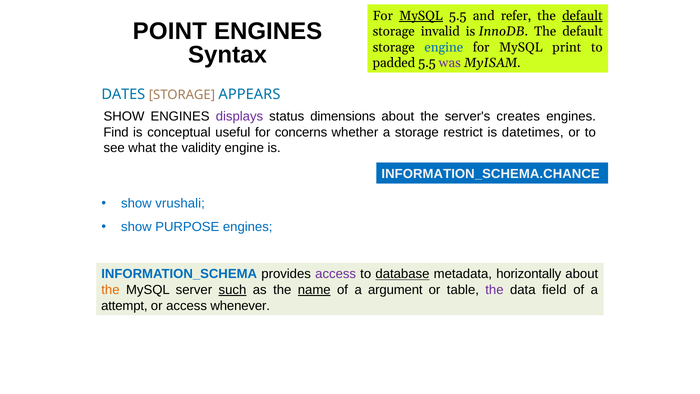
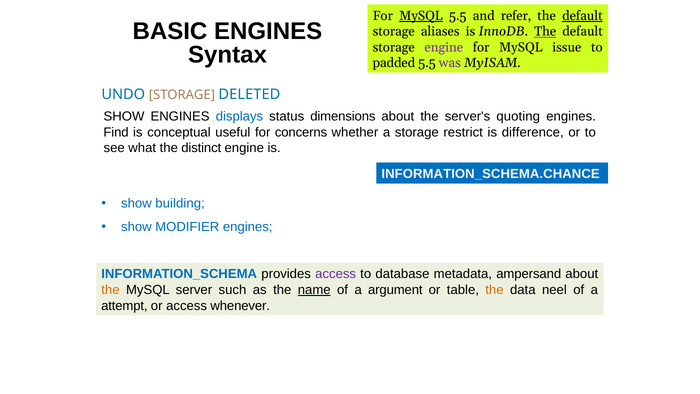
POINT: POINT -> BASIC (170, 31)
invalid: invalid -> aliases (440, 31)
The underline: none -> present (545, 31)
engine colour: blue -> purple (444, 47)
print: print -> issue (567, 47)
DATES: DATES -> UNDO (123, 94)
APPEARS: APPEARS -> DELETED (249, 94)
displays colour: purple -> blue (239, 116)
creates: creates -> quoting (518, 116)
datetimes: datetimes -> difference (533, 132)
validity: validity -> distinct (201, 148)
vrushali: vrushali -> building (180, 203)
PURPOSE: PURPOSE -> MODIFIER (187, 227)
database underline: present -> none (402, 274)
horizontally: horizontally -> ampersand (529, 274)
such underline: present -> none (232, 290)
the colour: purple -> orange (494, 290)
field: field -> neel (554, 290)
